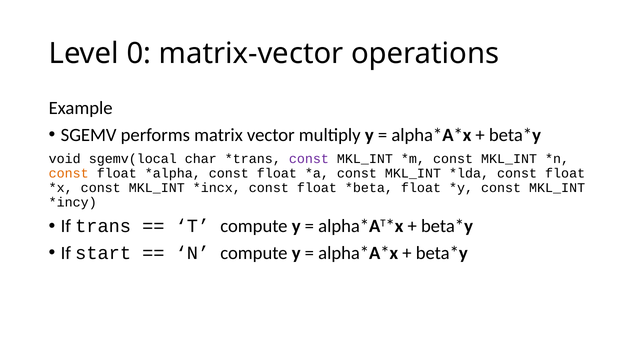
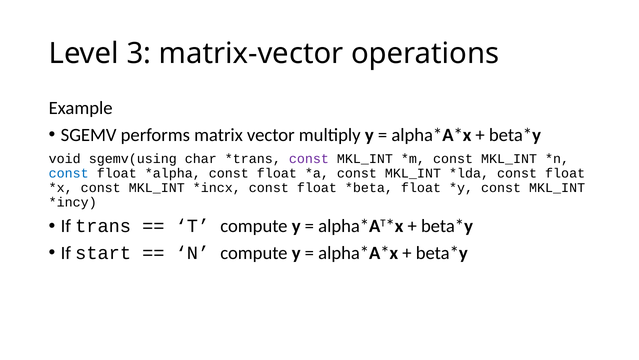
0: 0 -> 3 (139, 54)
sgemv(local: sgemv(local -> sgemv(using (133, 159)
const colour: orange -> blue (69, 173)
